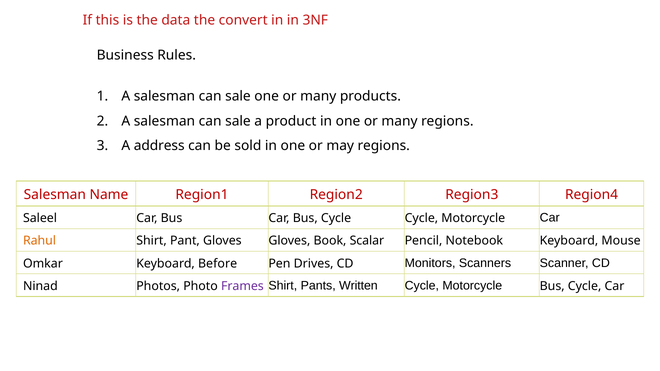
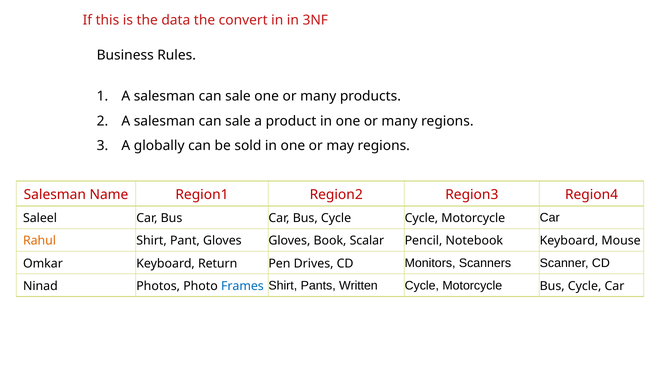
address: address -> globally (159, 146)
Before: Before -> Return (218, 264)
Frames colour: purple -> blue (242, 286)
